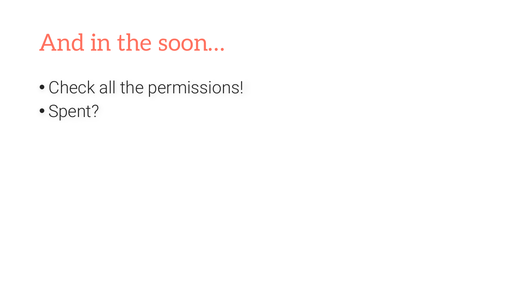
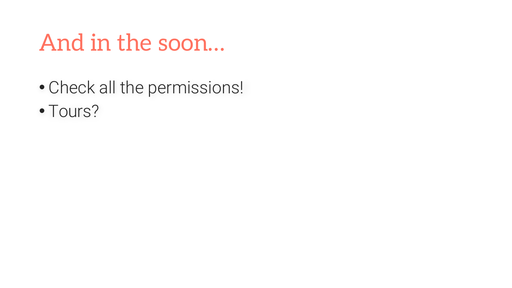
Spent: Spent -> Tours (74, 111)
